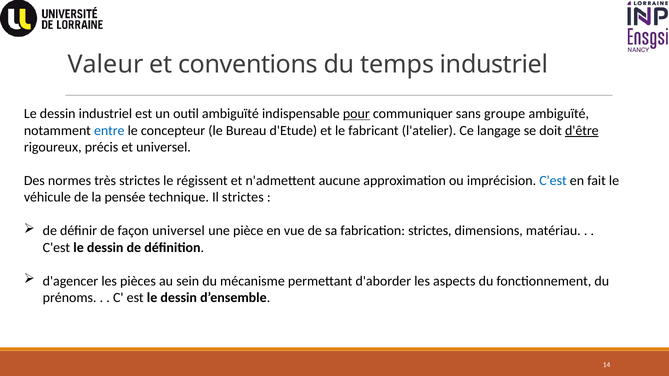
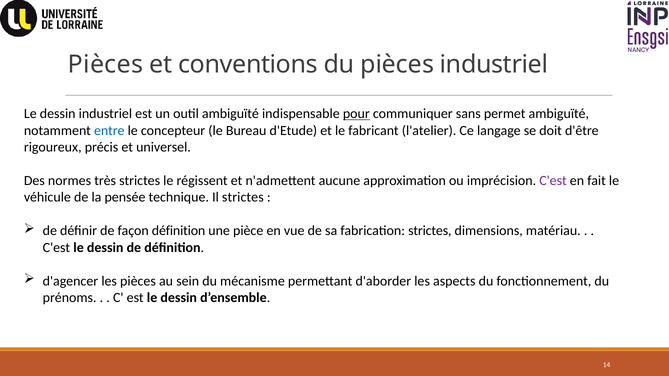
Valeur: Valeur -> Pièces (106, 64)
du temps: temps -> pièces (397, 64)
groupe: groupe -> permet (505, 114)
d'être underline: present -> none (582, 131)
C'est colour: blue -> purple (553, 181)
façon universel: universel -> définition (179, 231)
